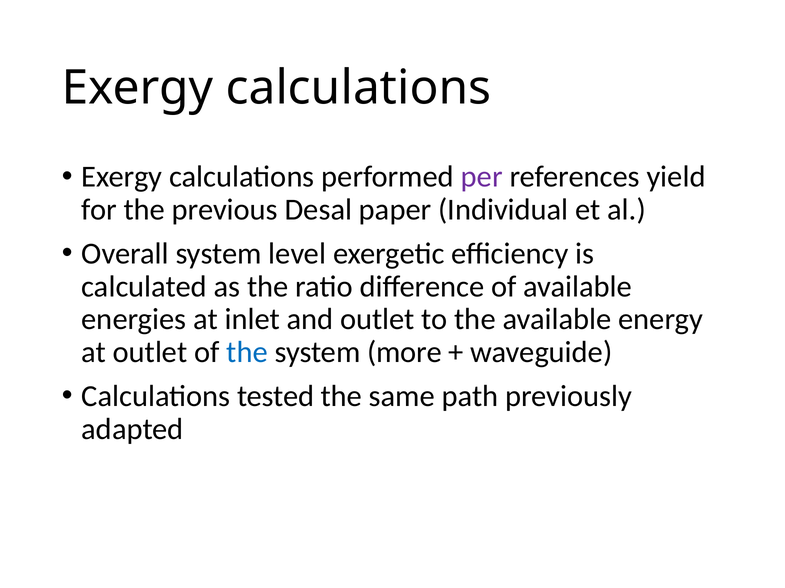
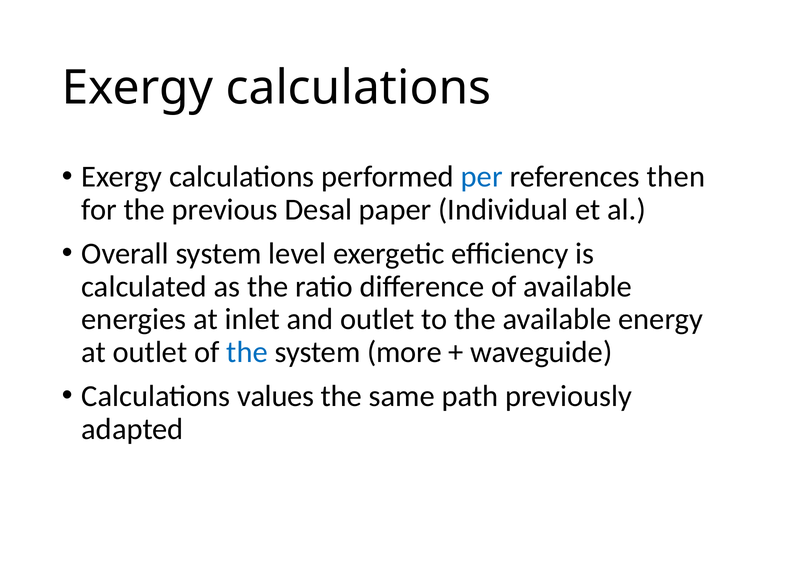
per colour: purple -> blue (482, 177)
yield: yield -> then (676, 177)
tested: tested -> values (276, 397)
